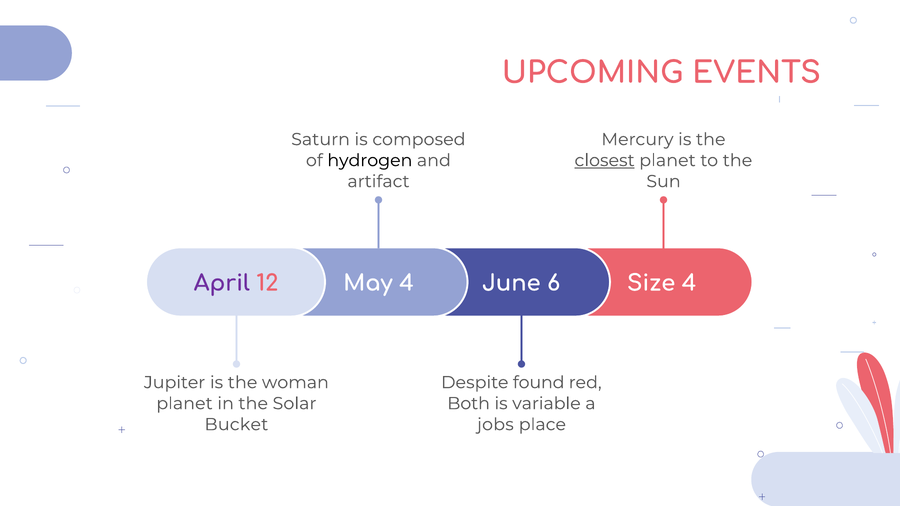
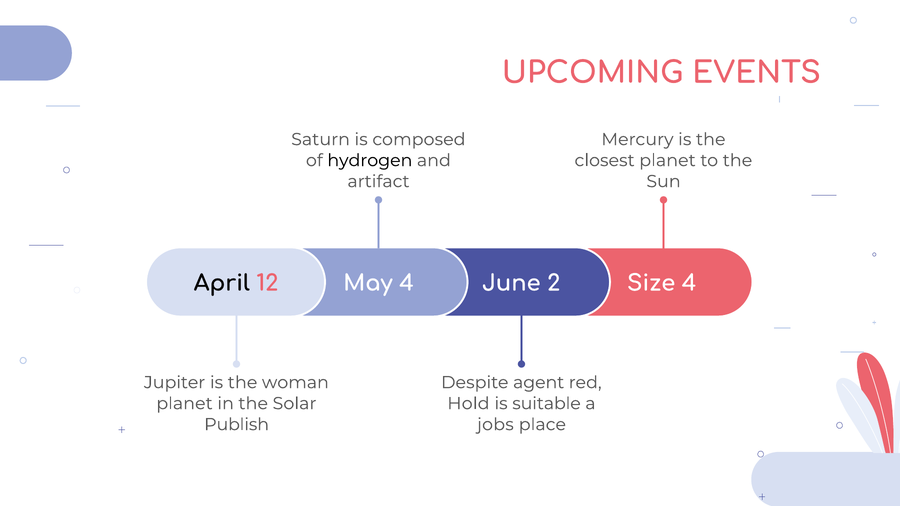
closest underline: present -> none (605, 161)
April colour: purple -> black (222, 283)
6: 6 -> 2 (554, 283)
found: found -> agent (539, 383)
Both: Both -> Hold (468, 404)
variable: variable -> suitable (547, 404)
Bucket: Bucket -> Publish (237, 425)
